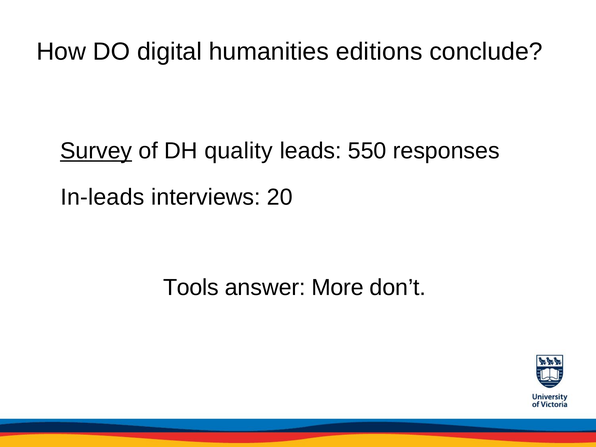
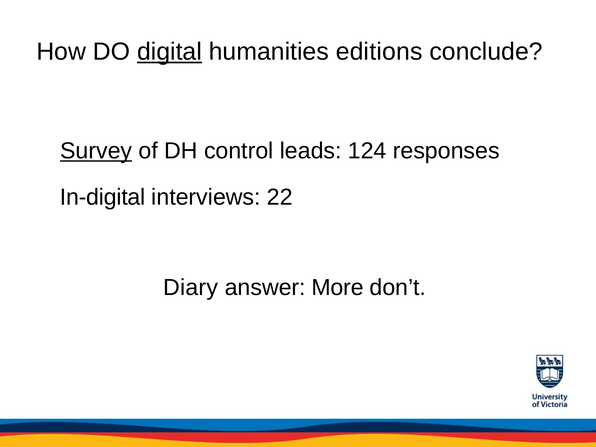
digital underline: none -> present (169, 52)
quality: quality -> control (239, 151)
550: 550 -> 124 (367, 151)
In-leads: In-leads -> In-digital (103, 197)
20: 20 -> 22 (280, 197)
Tools: Tools -> Diary (191, 288)
